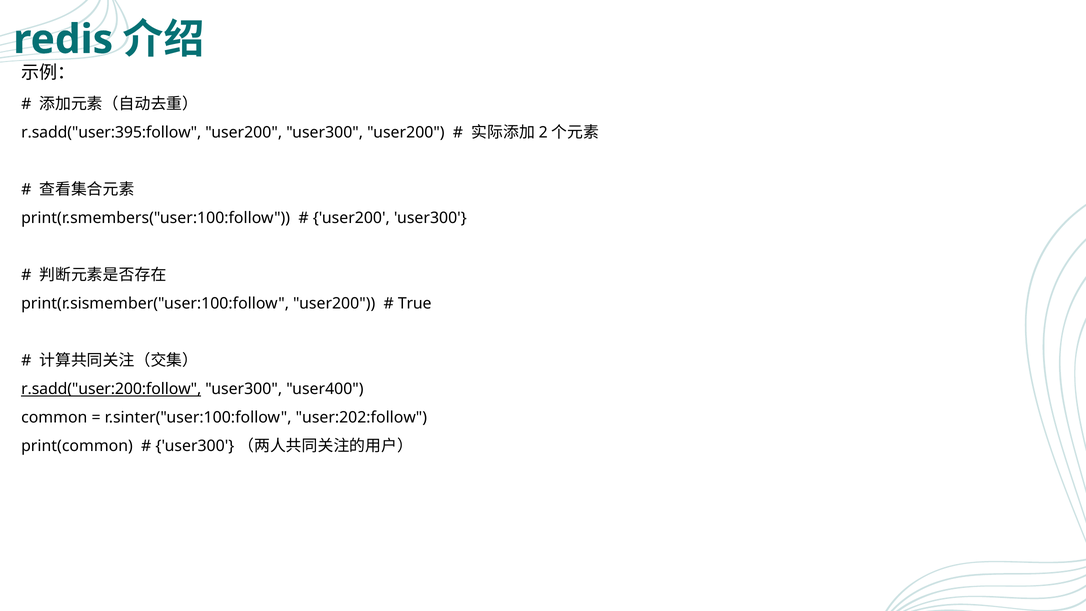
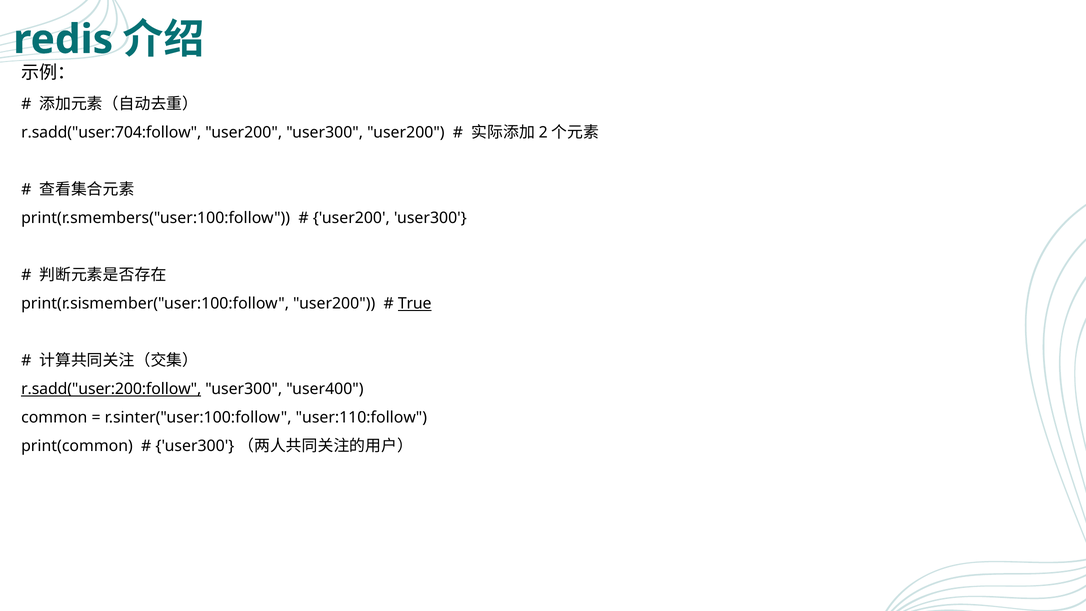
r.sadd("user:395:follow: r.sadd("user:395:follow -> r.sadd("user:704:follow (111, 132)
True underline: none -> present (415, 303)
user:202:follow: user:202:follow -> user:110:follow (361, 417)
